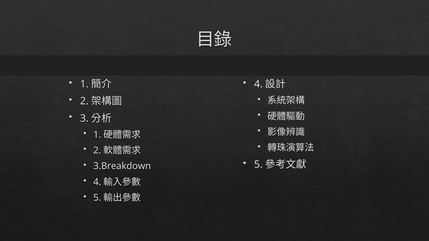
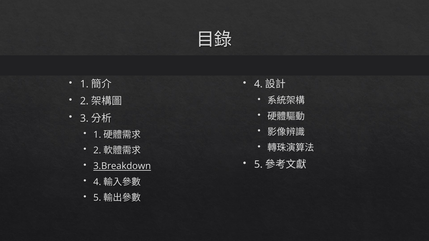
3.Breakdown underline: none -> present (122, 166)
